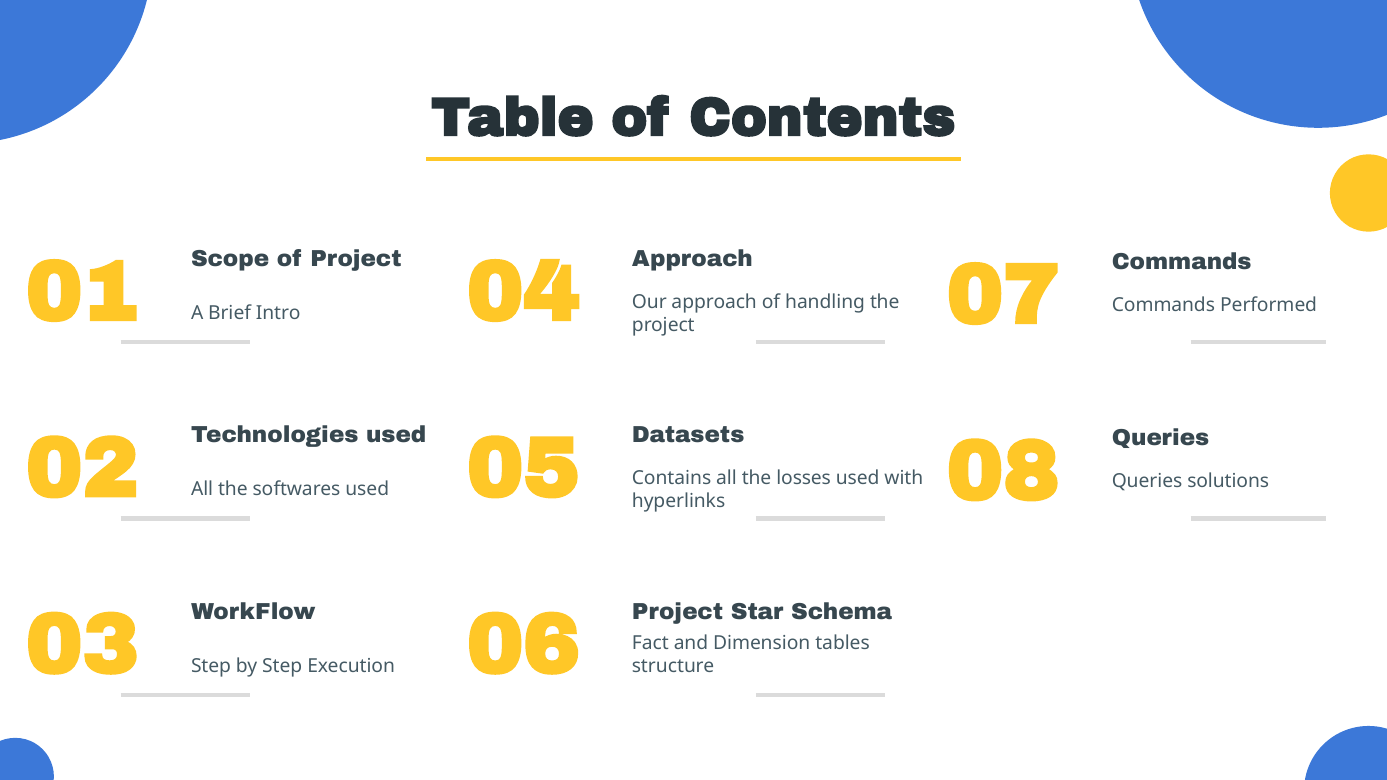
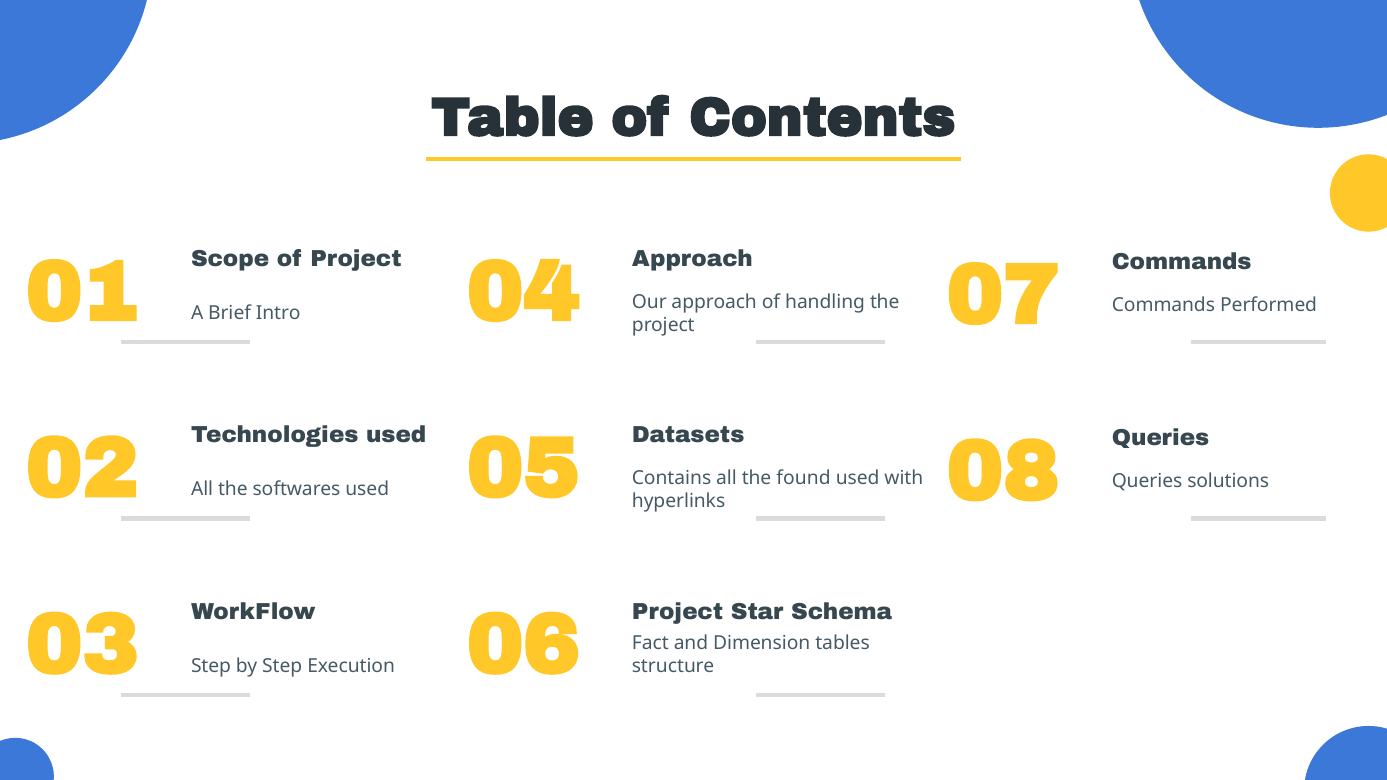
losses: losses -> found (804, 478)
